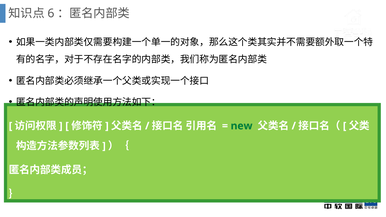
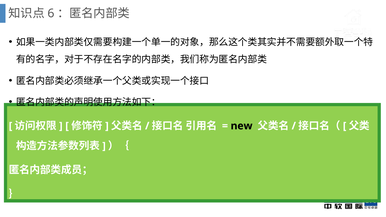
new colour: green -> black (242, 126)
